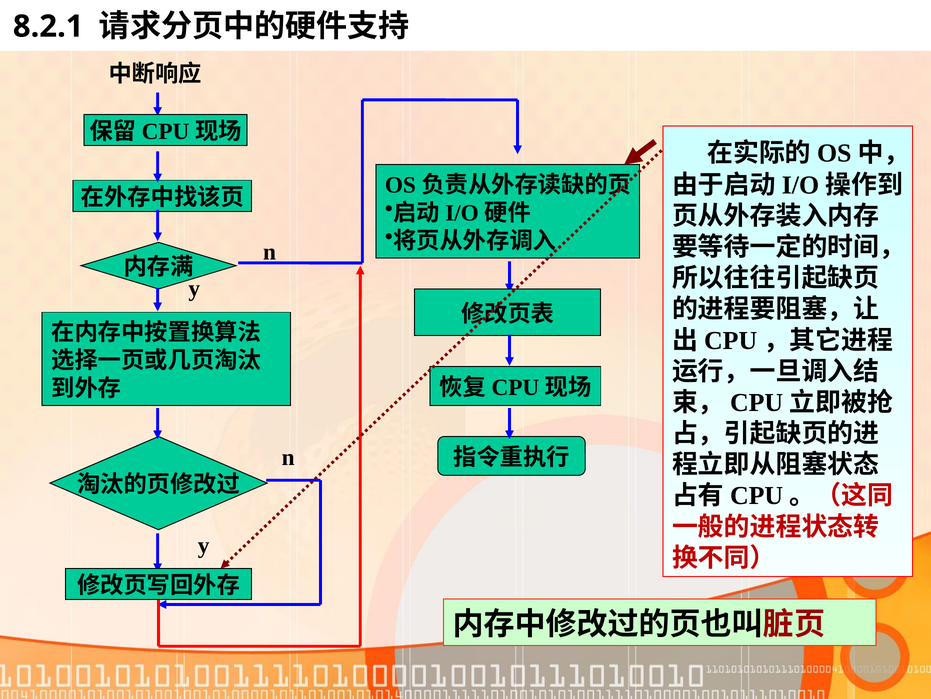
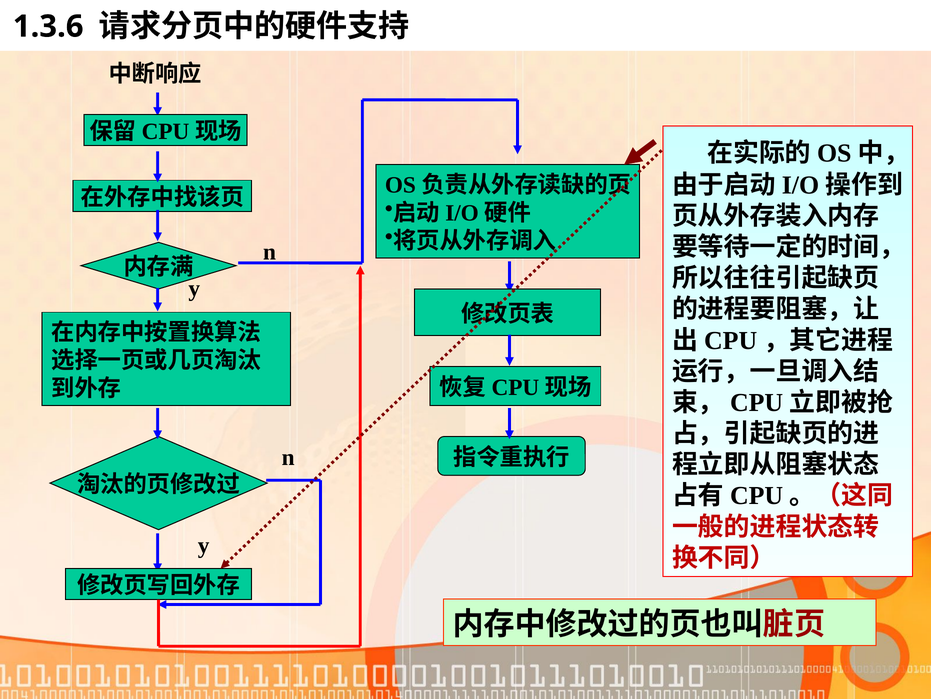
8.2.1: 8.2.1 -> 1.3.6 (48, 26)
